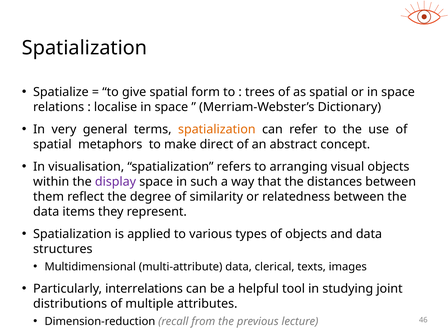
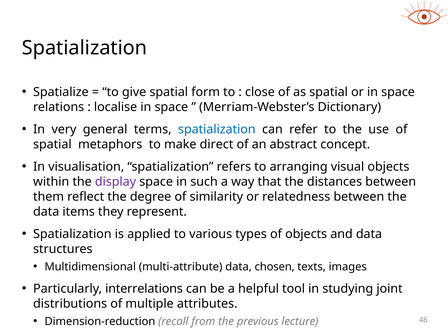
trees: trees -> close (260, 92)
spatialization colour: orange -> blue (217, 130)
clerical: clerical -> chosen (275, 267)
